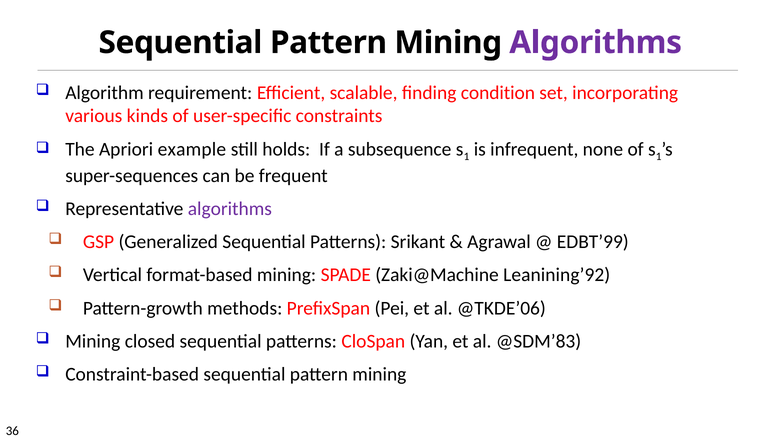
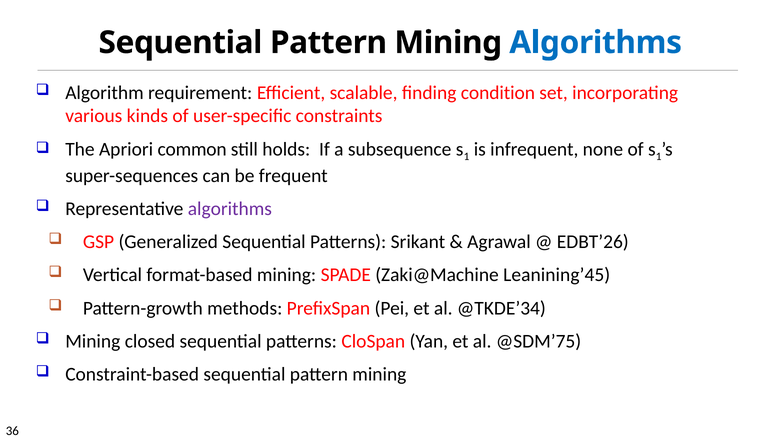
Algorithms colour: purple -> blue (596, 43)
example: example -> common (192, 149)
EDBT’99: EDBT’99 -> EDBT’26 (593, 242)
Leanining’92: Leanining’92 -> Leanining’45 (557, 275)
@TKDE’06: @TKDE’06 -> @TKDE’34 (501, 308)
@SDM’83: @SDM’83 -> @SDM’75 (539, 341)
